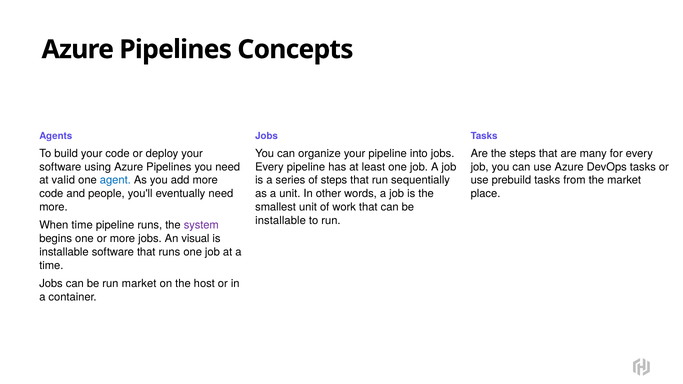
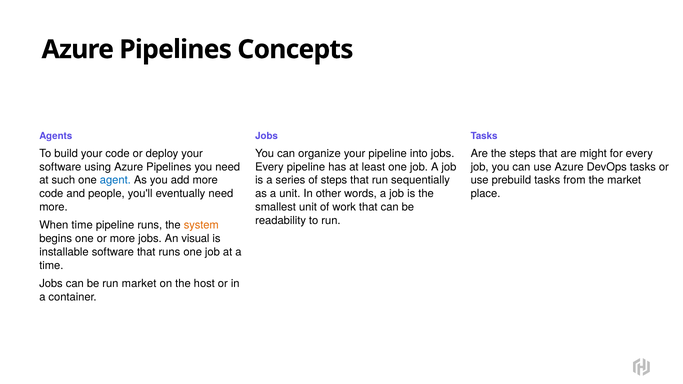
many: many -> might (593, 154)
valid: valid -> such (63, 180)
installable: installable -> readability (281, 220)
system colour: purple -> orange (201, 225)
